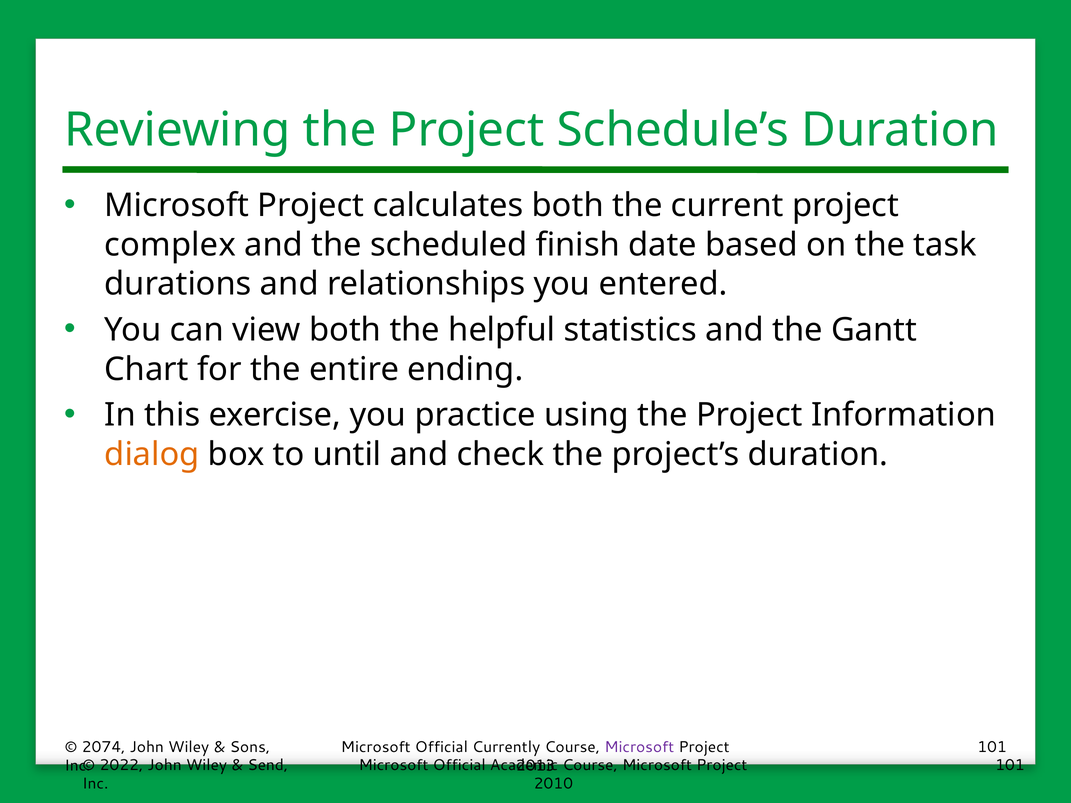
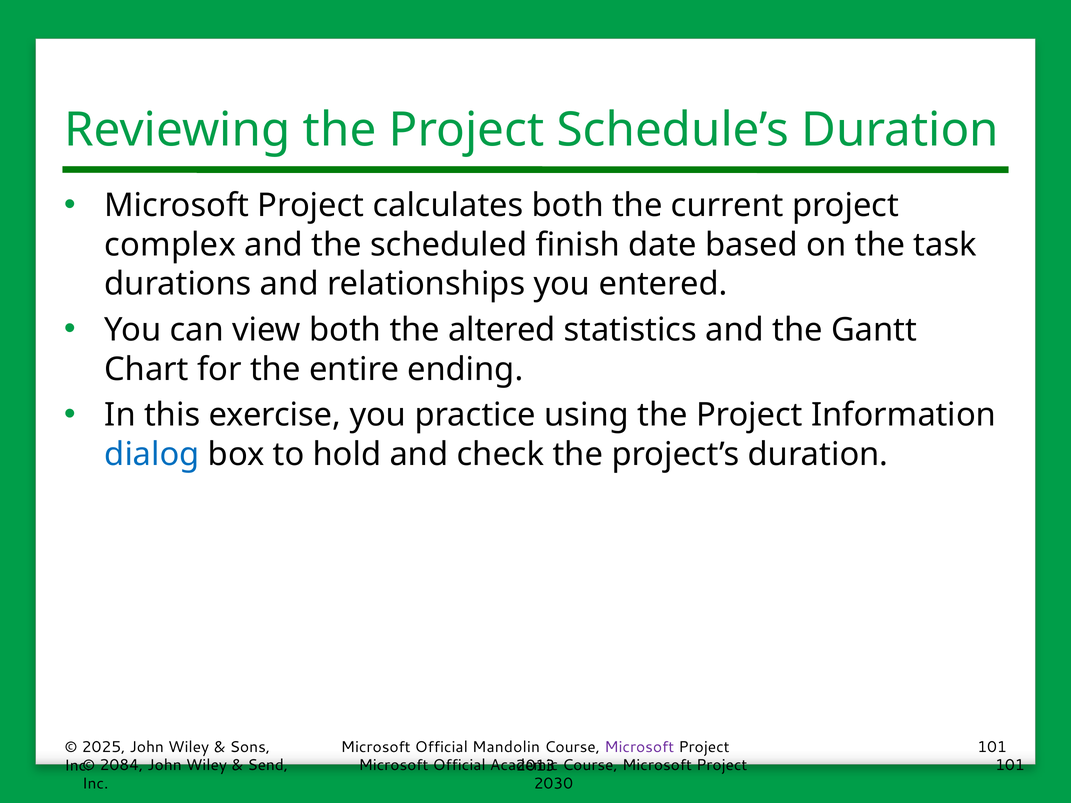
helpful: helpful -> altered (502, 330)
dialog colour: orange -> blue (152, 454)
until: until -> hold (347, 454)
2074: 2074 -> 2025 (104, 747)
Currently: Currently -> Mandolin (506, 747)
2022: 2022 -> 2084 (121, 765)
2010: 2010 -> 2030 (553, 784)
